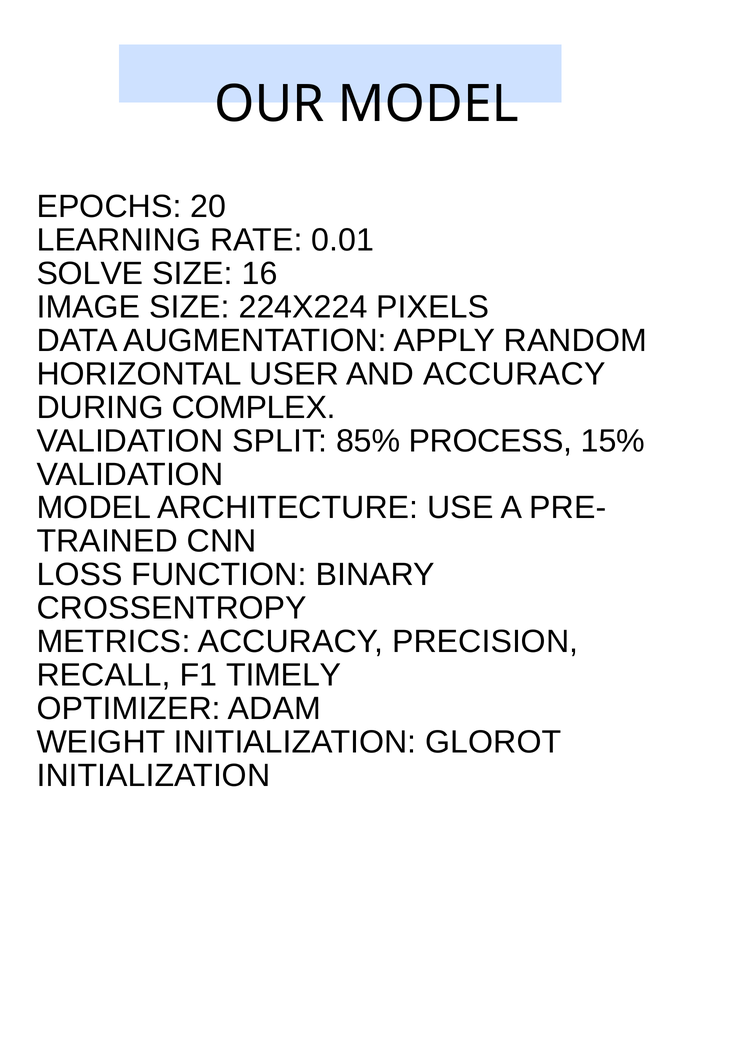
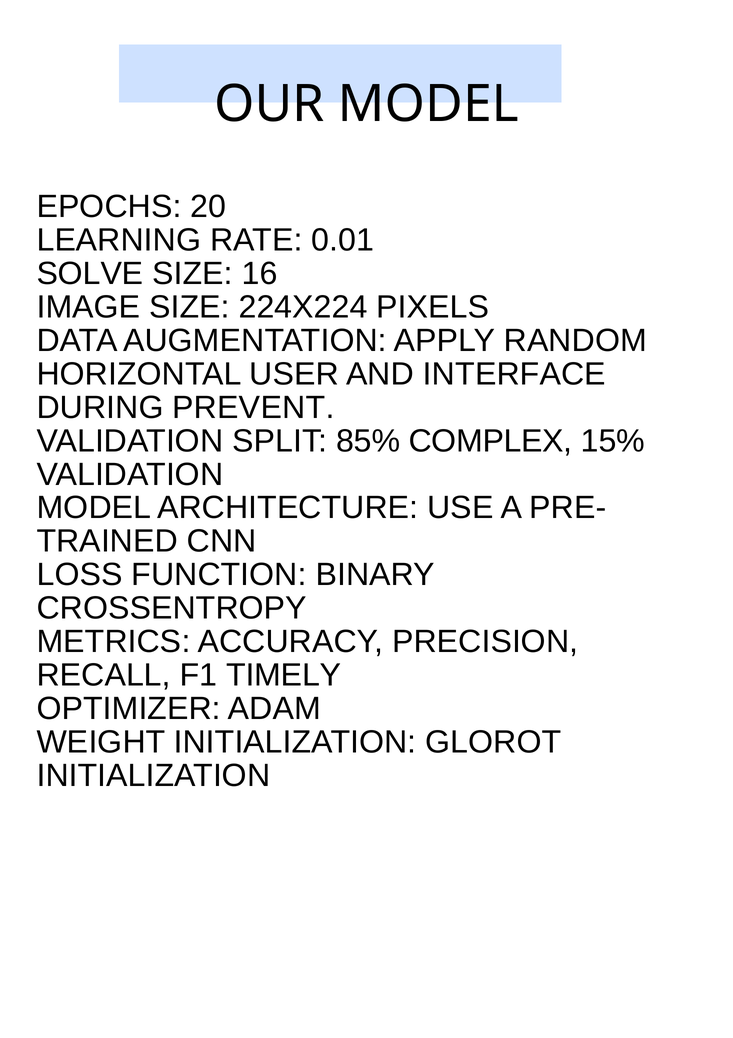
AND ACCURACY: ACCURACY -> INTERFACE (514, 374)
COMPLEX: COMPLEX -> PREVENT (253, 407)
PROCESS: PROCESS -> COMPLEX (490, 441)
